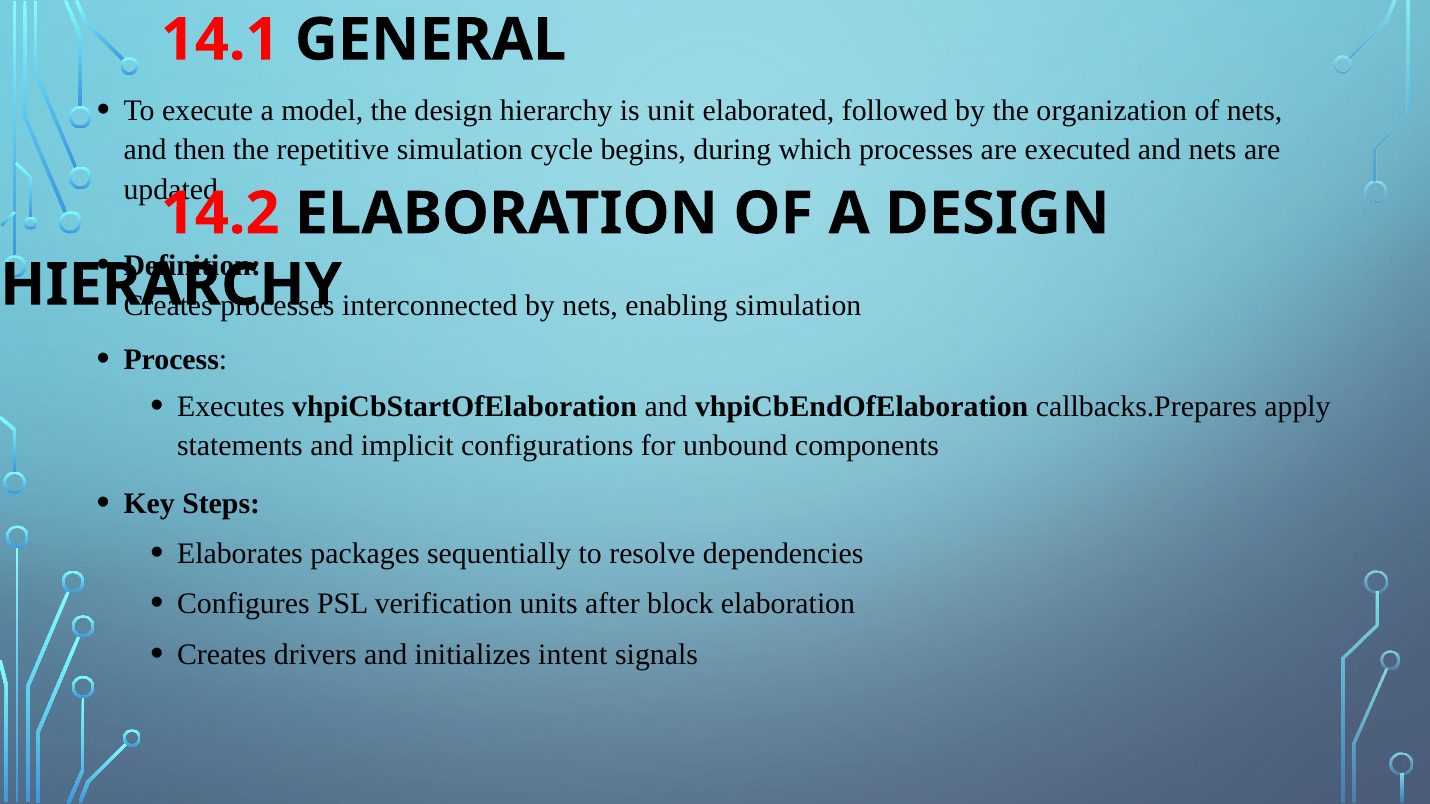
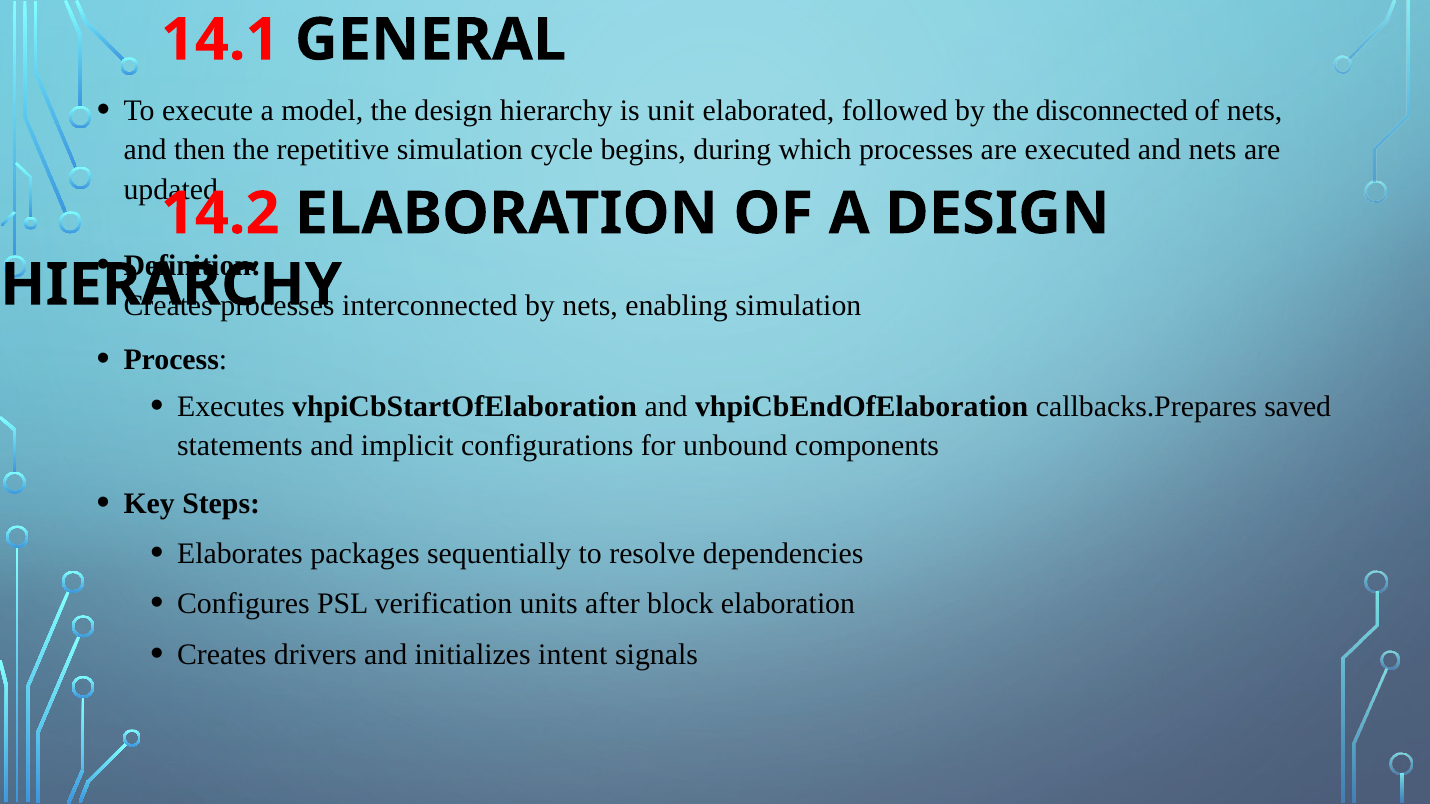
organization: organization -> disconnected (1112, 111)
apply: apply -> saved (1298, 407)
